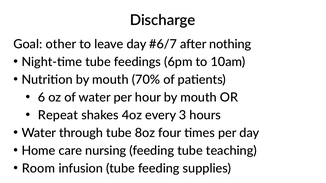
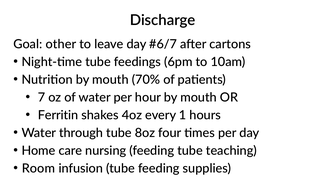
nothing: nothing -> cartons (230, 44)
6: 6 -> 7 (42, 98)
Repeat: Repeat -> Ferritin (58, 115)
3: 3 -> 1 (183, 115)
